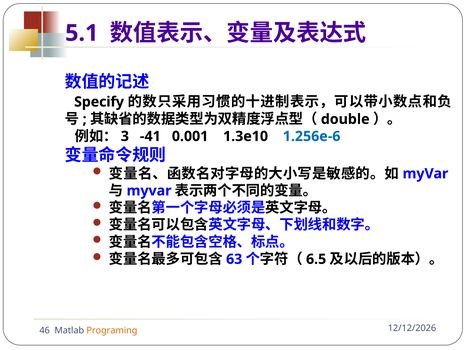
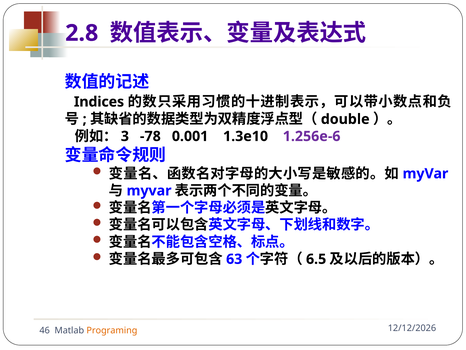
5.1: 5.1 -> 2.8 (82, 33)
Specify: Specify -> Indices (99, 102)
-41: -41 -> -78 (150, 136)
1.256e-6 colour: blue -> purple (312, 136)
